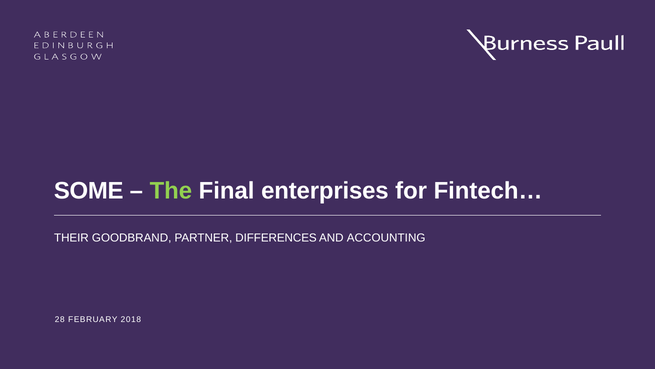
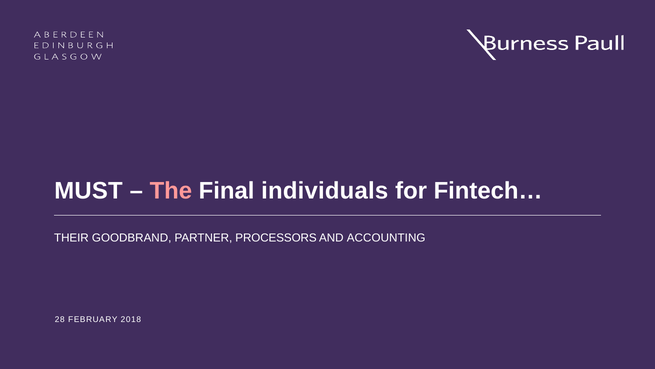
SOME: SOME -> MUST (88, 190)
The colour: light green -> pink (171, 190)
enterprises: enterprises -> individuals (325, 190)
DIFFERENCES: DIFFERENCES -> PROCESSORS (276, 237)
